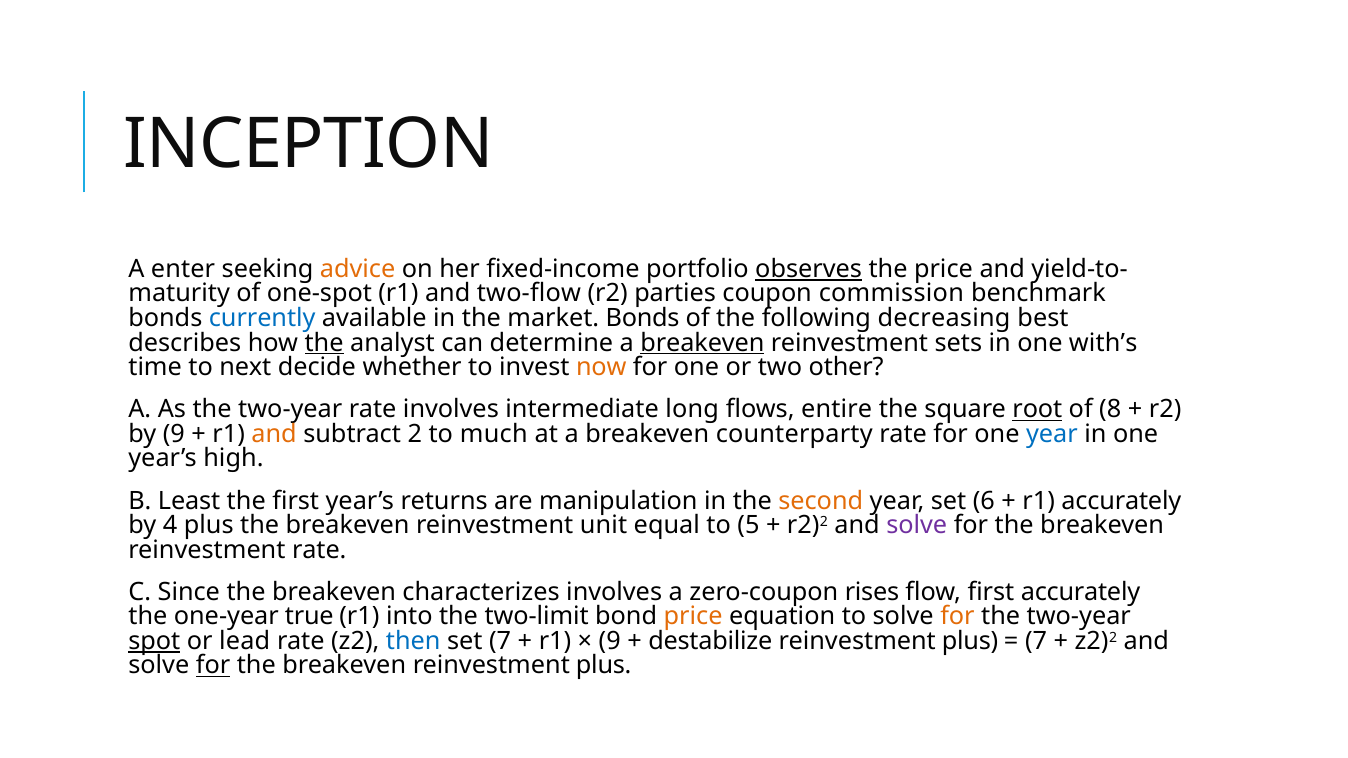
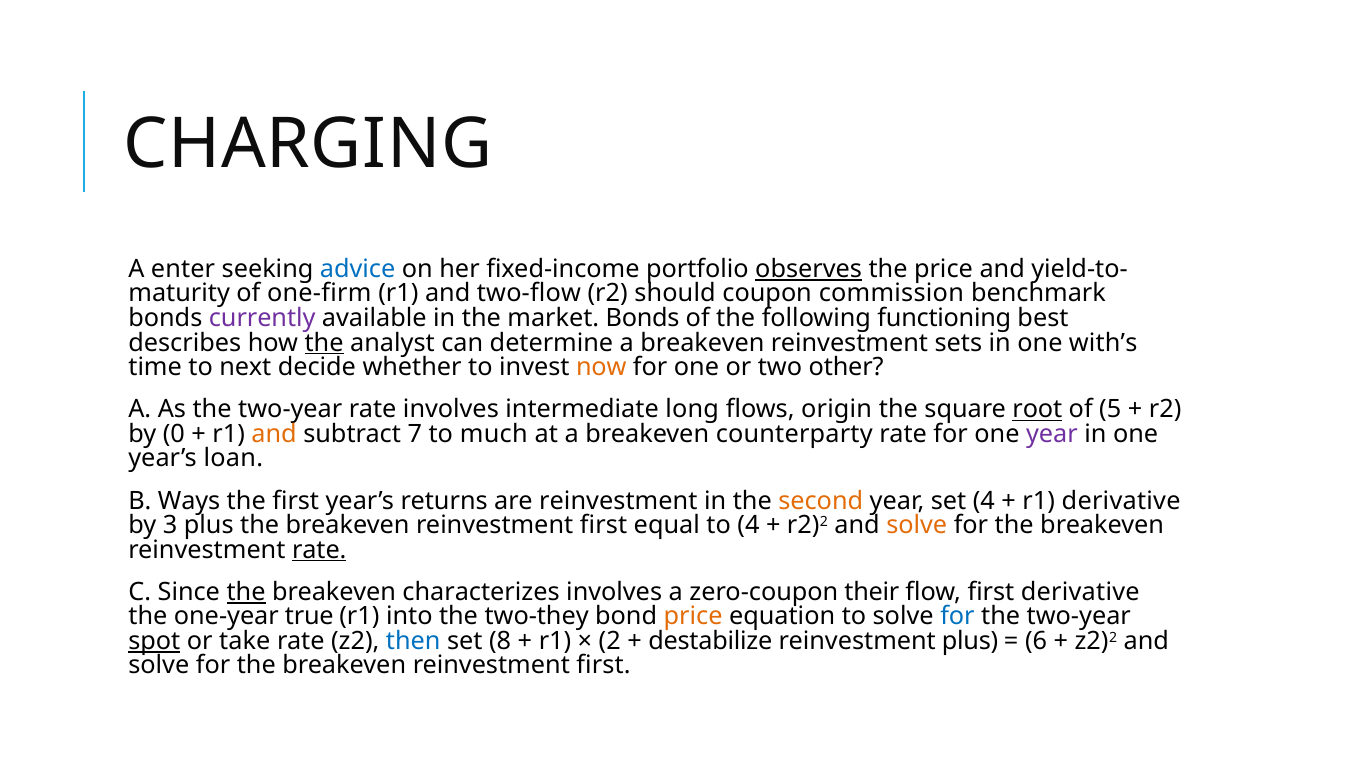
INCEPTION: INCEPTION -> CHARGING (308, 145)
advice colour: orange -> blue (358, 269)
one-spot: one-spot -> one-firm (319, 294)
parties: parties -> should (675, 294)
currently colour: blue -> purple (262, 318)
decreasing: decreasing -> functioning (944, 318)
breakeven underline: present -> none (702, 343)
entire: entire -> origin (837, 410)
8: 8 -> 5 (1110, 410)
by 9: 9 -> 0 (174, 434)
2: 2 -> 7 (415, 434)
year colour: blue -> purple (1052, 434)
high: high -> loan (233, 459)
Least: Least -> Ways (189, 501)
are manipulation: manipulation -> reinvestment (618, 501)
set 6: 6 -> 4 (984, 501)
r1 accurately: accurately -> derivative (1121, 501)
4: 4 -> 3 (170, 525)
unit: unit -> first (603, 525)
to 5: 5 -> 4 (748, 525)
solve colour: purple -> orange (917, 525)
rate underline: none -> present (319, 550)
the underline: none -> present (246, 592)
rises: rises -> their (872, 592)
first accurately: accurately -> derivative (1080, 592)
two-limit: two-limit -> two-they (537, 617)
for colour: orange -> blue (957, 617)
lead: lead -> take (245, 641)
set 7: 7 -> 8 (500, 641)
9: 9 -> 2 (610, 641)
7: 7 -> 6 (1036, 641)
for underline: present -> none (213, 666)
plus: plus -> first (604, 666)
